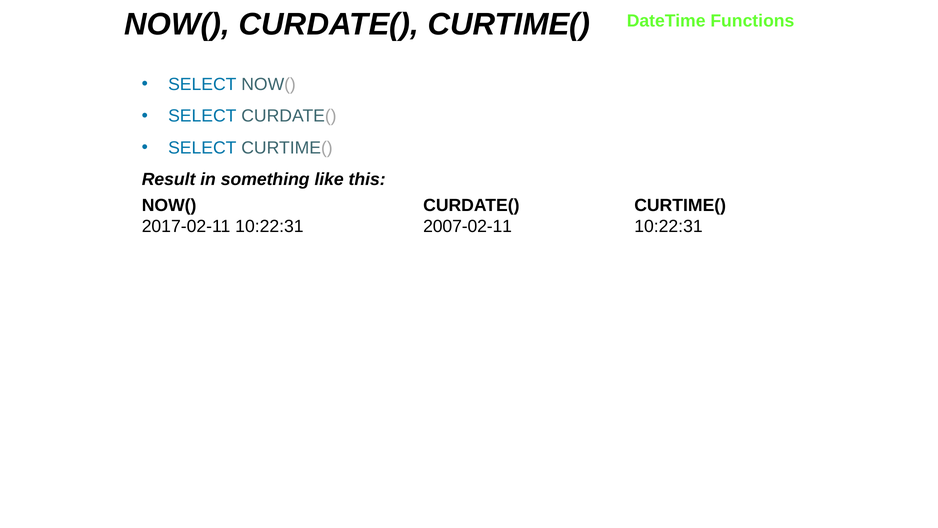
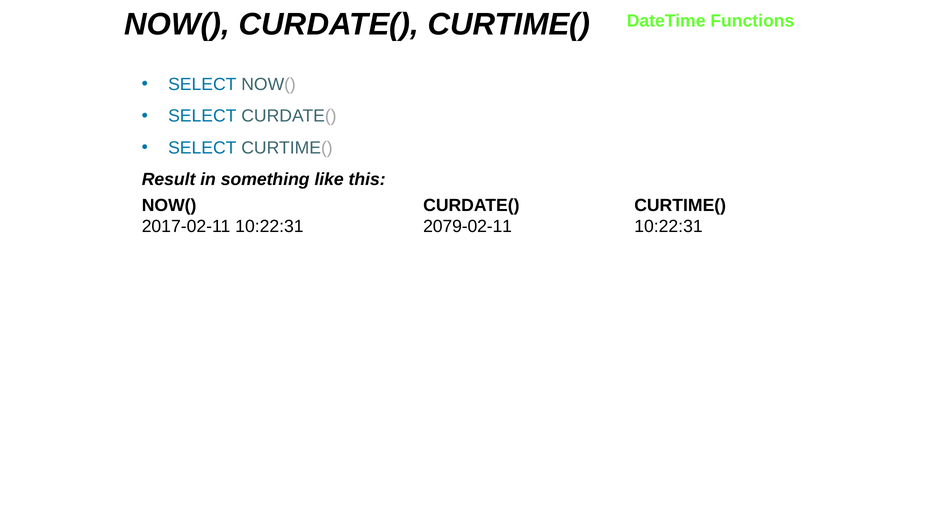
2007-02-11: 2007-02-11 -> 2079-02-11 (468, 226)
